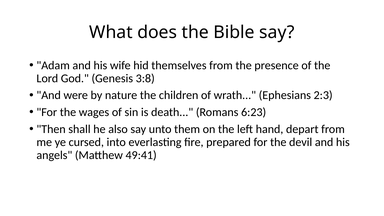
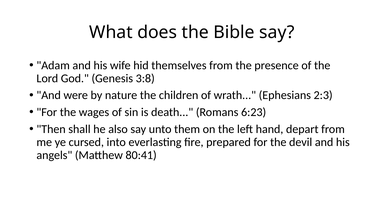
49:41: 49:41 -> 80:41 (141, 155)
